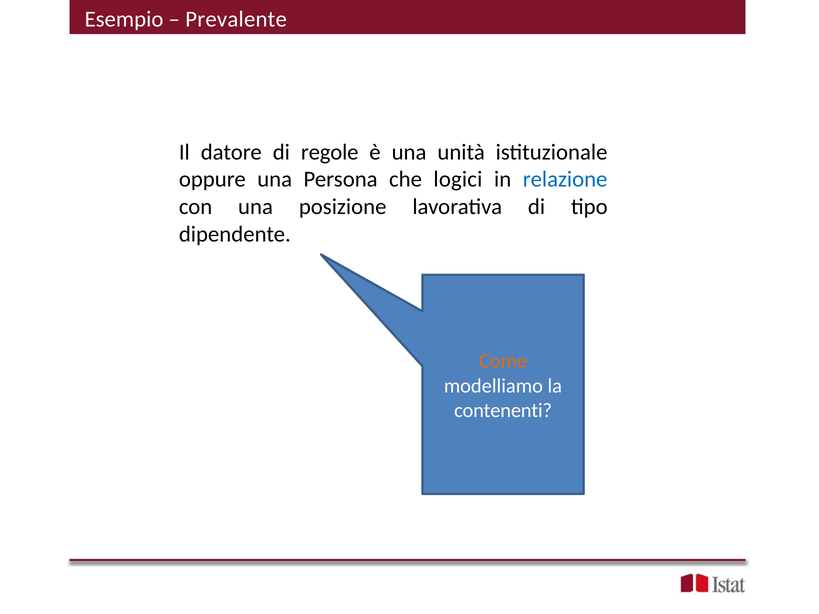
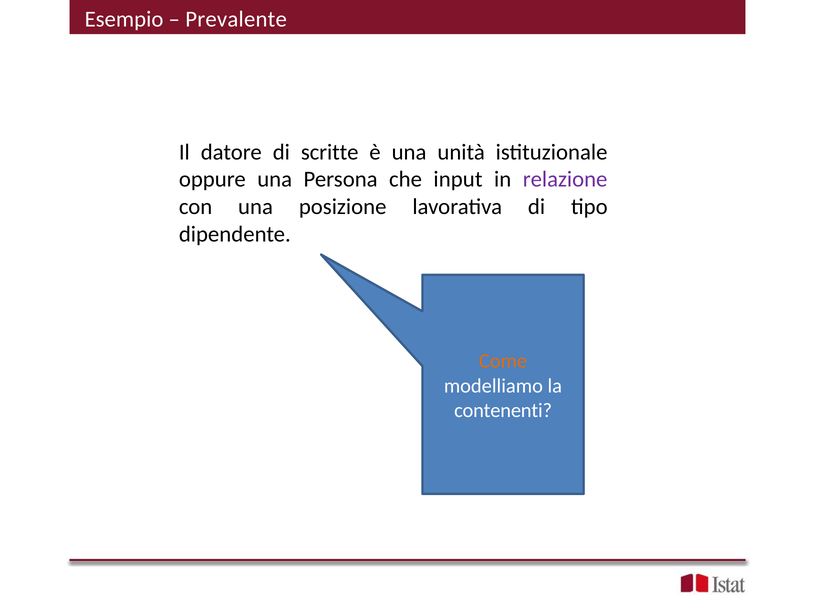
regole: regole -> scritte (330, 152)
logici: logici -> input (458, 180)
relazione colour: blue -> purple (565, 180)
